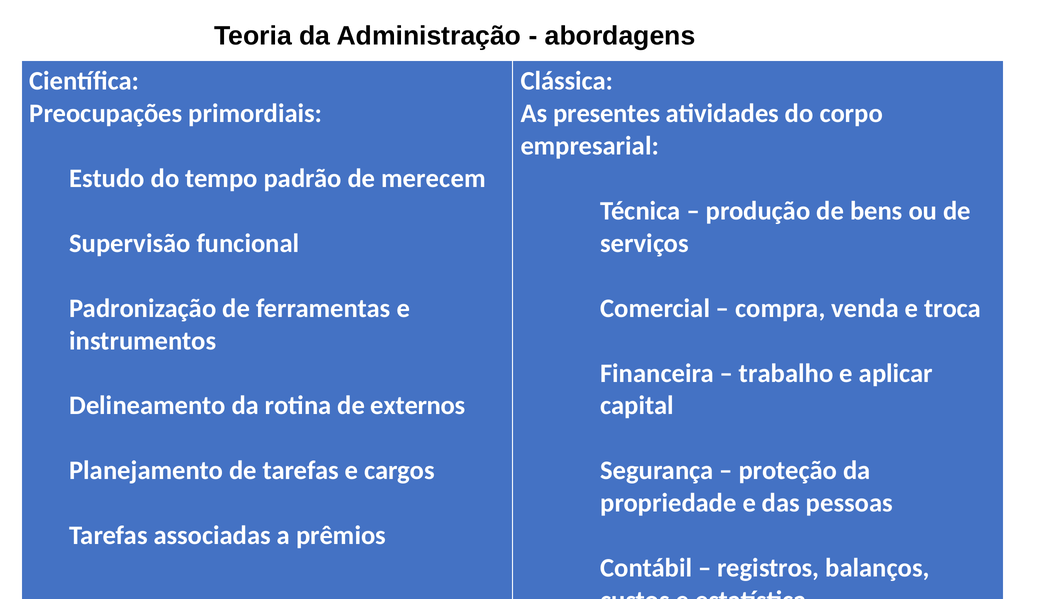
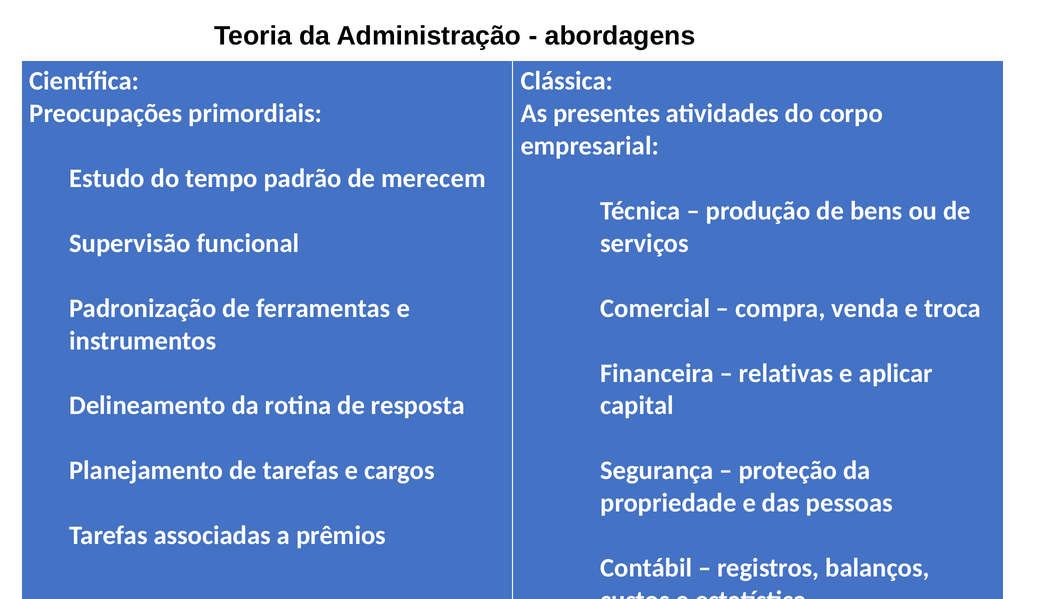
trabalho: trabalho -> relativas (786, 373)
externos: externos -> resposta (418, 405)
